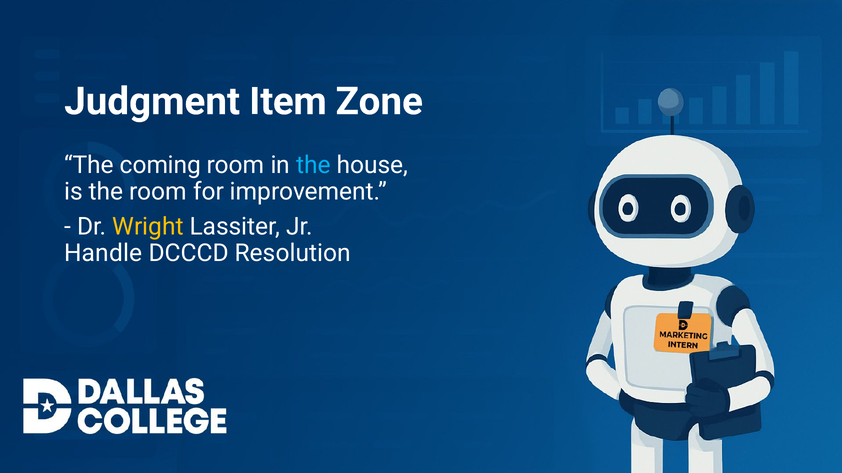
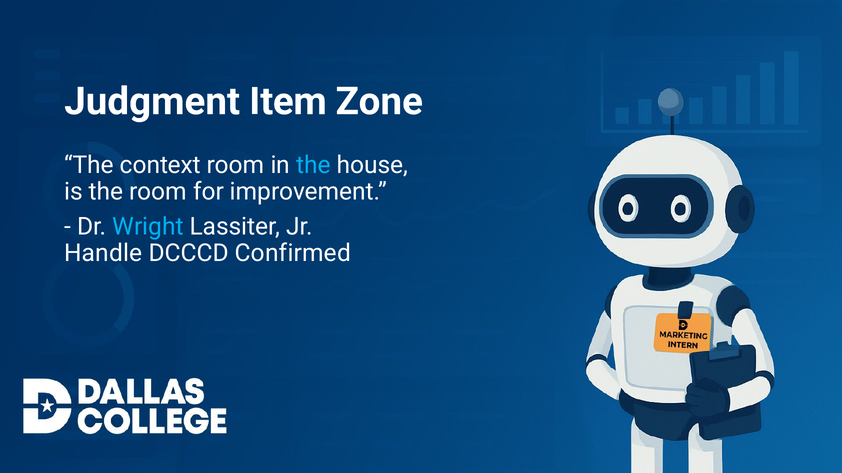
coming: coming -> context (160, 165)
Wright colour: yellow -> light blue (148, 227)
Resolution: Resolution -> Confirmed (293, 254)
